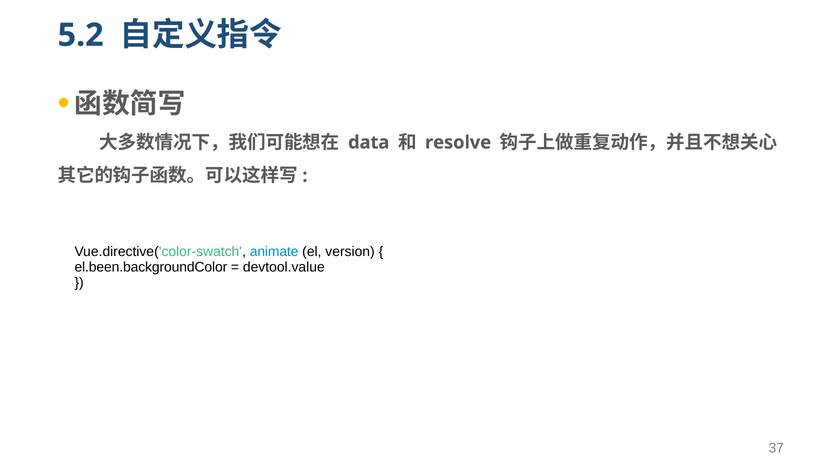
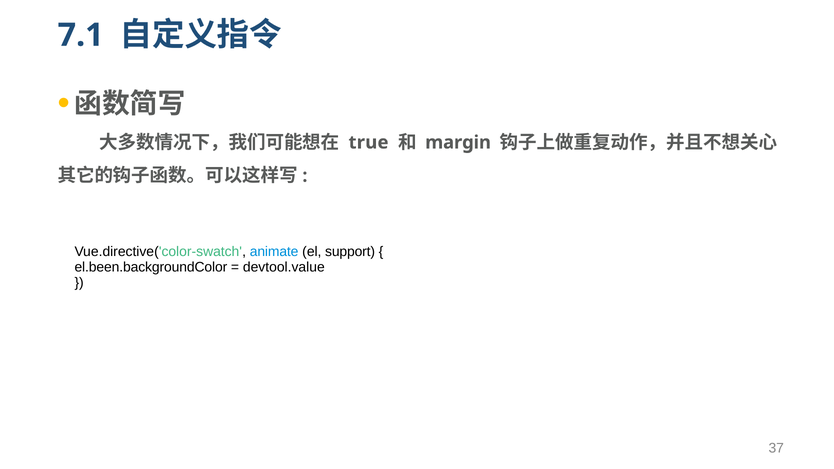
5.2: 5.2 -> 7.1 (81, 35)
data: data -> true (369, 142)
resolve: resolve -> margin (458, 142)
version: version -> support (350, 252)
